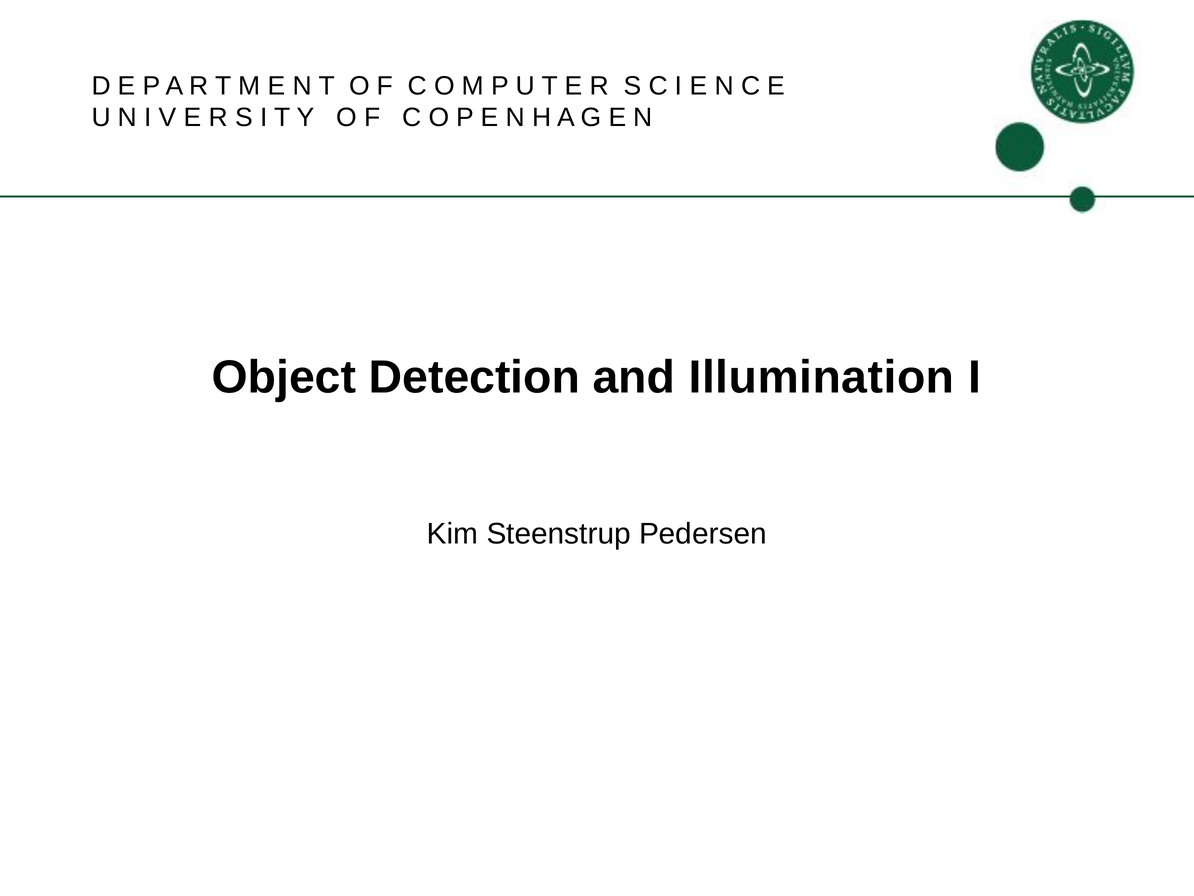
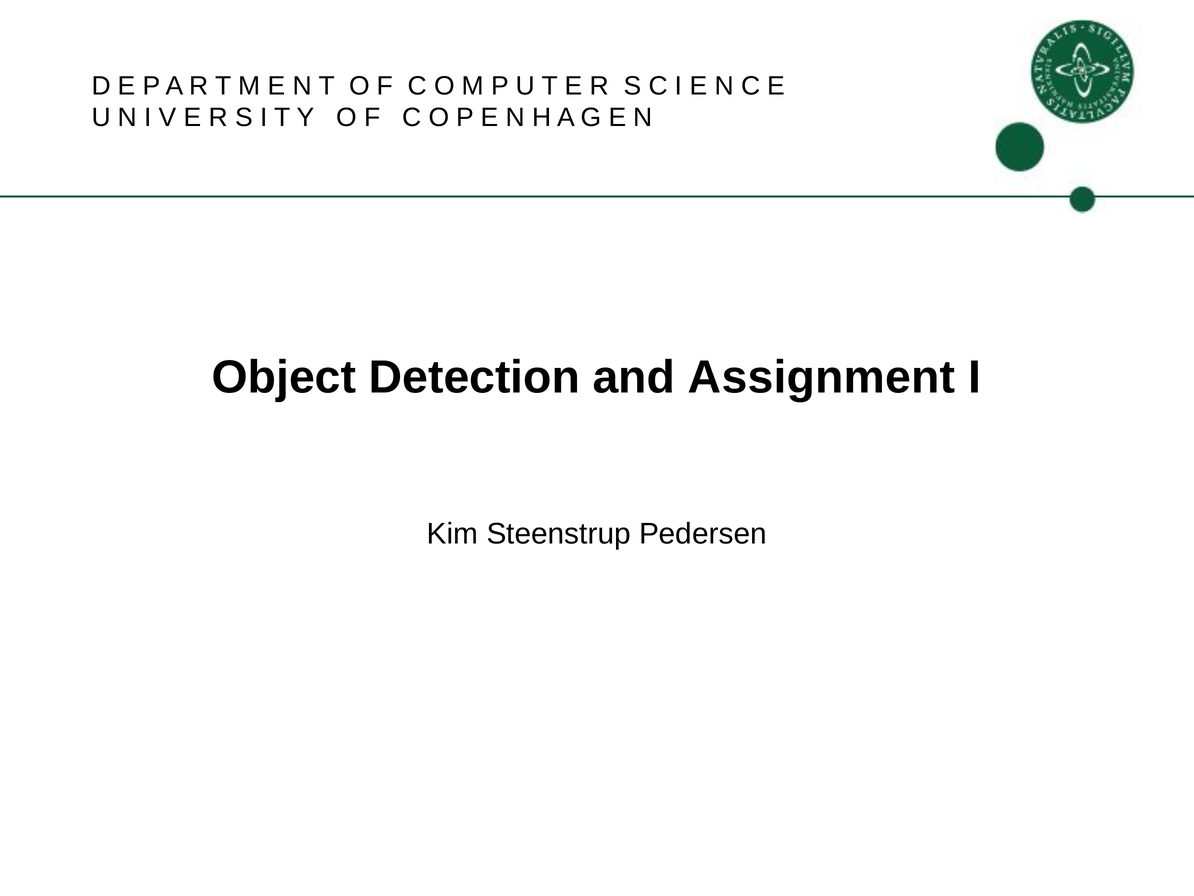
Illumination: Illumination -> Assignment (822, 377)
